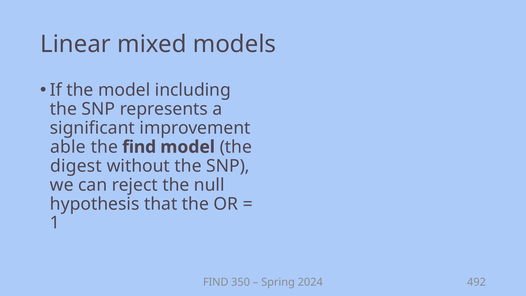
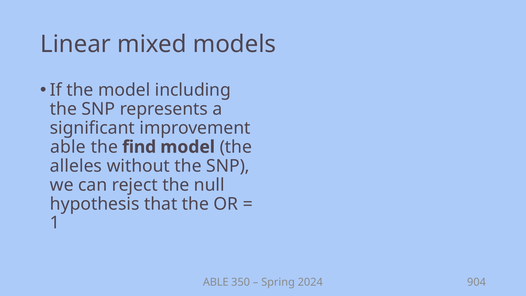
digest: digest -> alleles (76, 166)
FIND: FIND -> ABLE (216, 282)
492: 492 -> 904 (476, 282)
